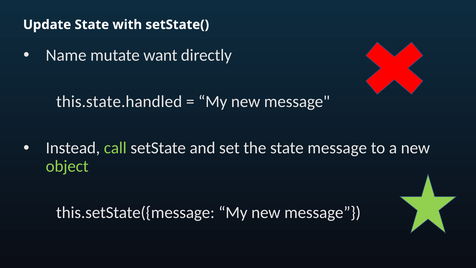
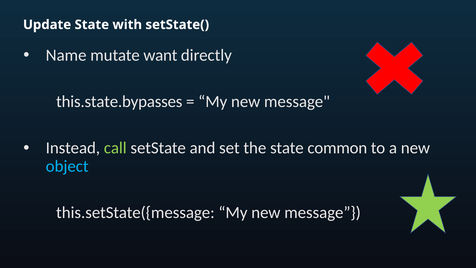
this.state.handled: this.state.handled -> this.state.bypasses (119, 102)
state message: message -> common (337, 148)
object colour: light green -> light blue (67, 166)
